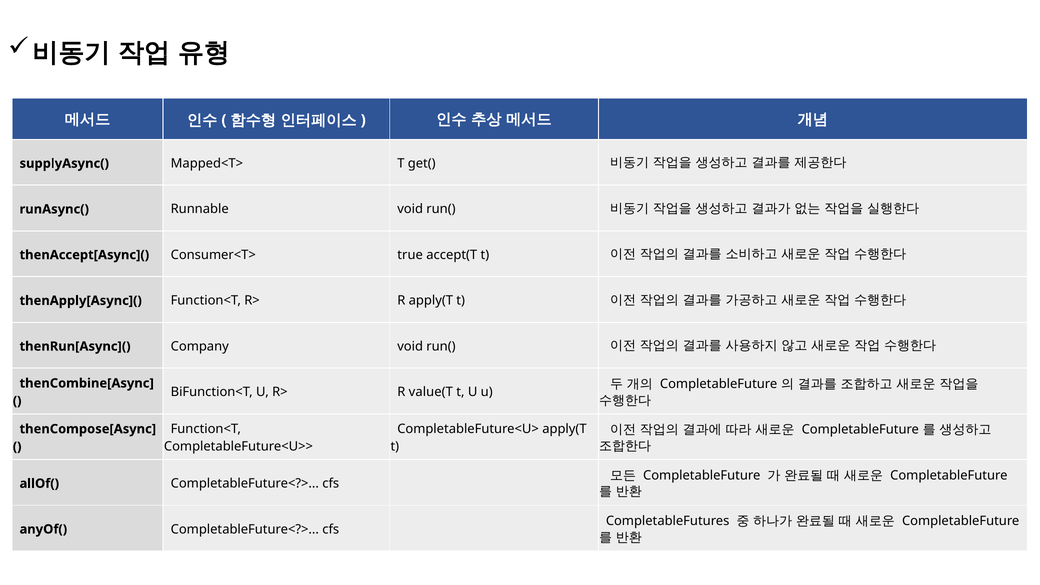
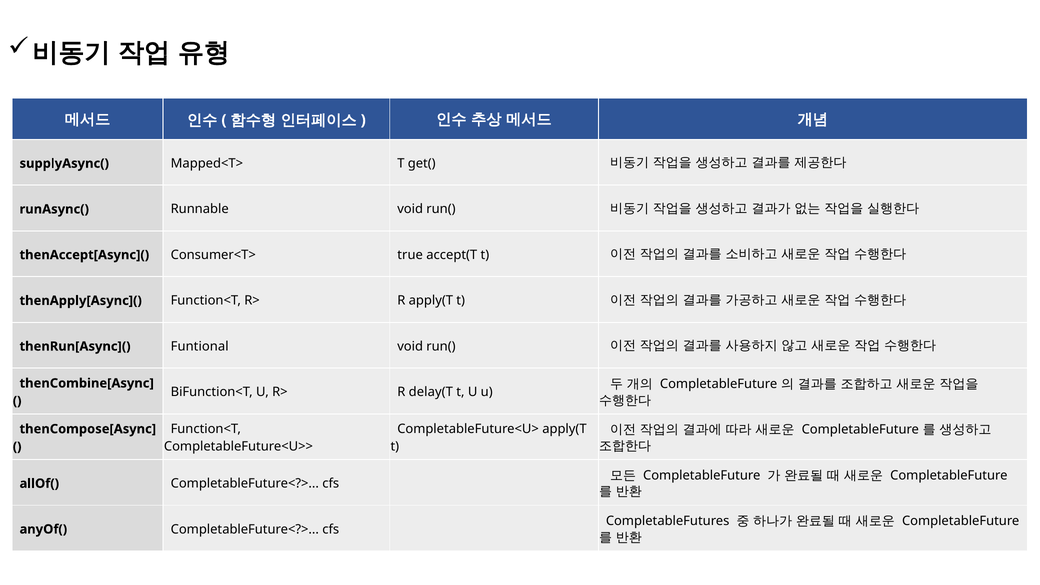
Company: Company -> Funtional (200, 346)
value(T: value(T -> delay(T (431, 392)
